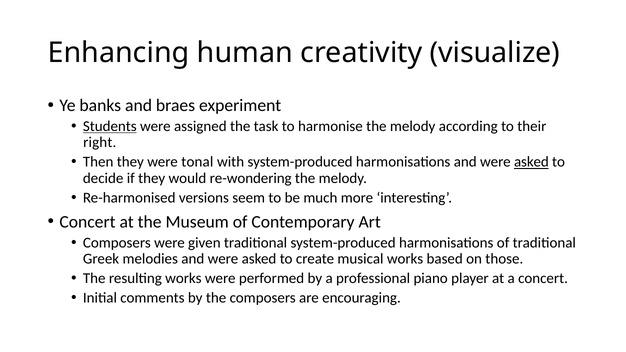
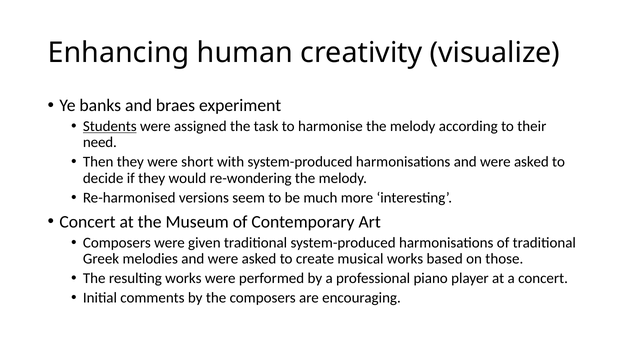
right: right -> need (100, 143)
tonal: tonal -> short (197, 162)
asked underline: present -> none (531, 162)
